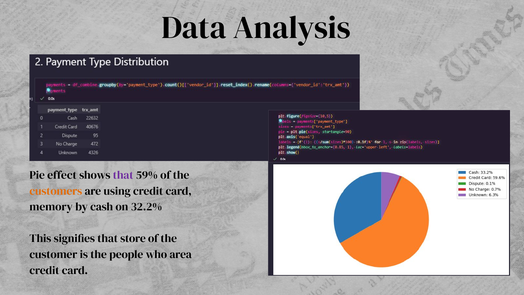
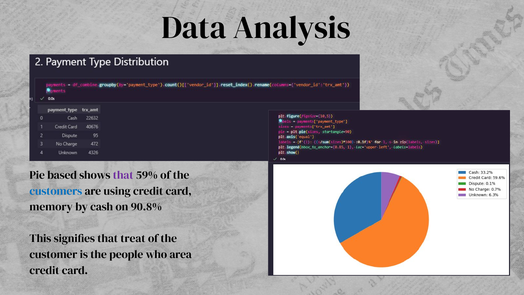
effect: effect -> based (62, 175)
customers colour: orange -> blue (56, 191)
32.2%: 32.2% -> 90.8% (146, 207)
store: store -> treat (133, 238)
